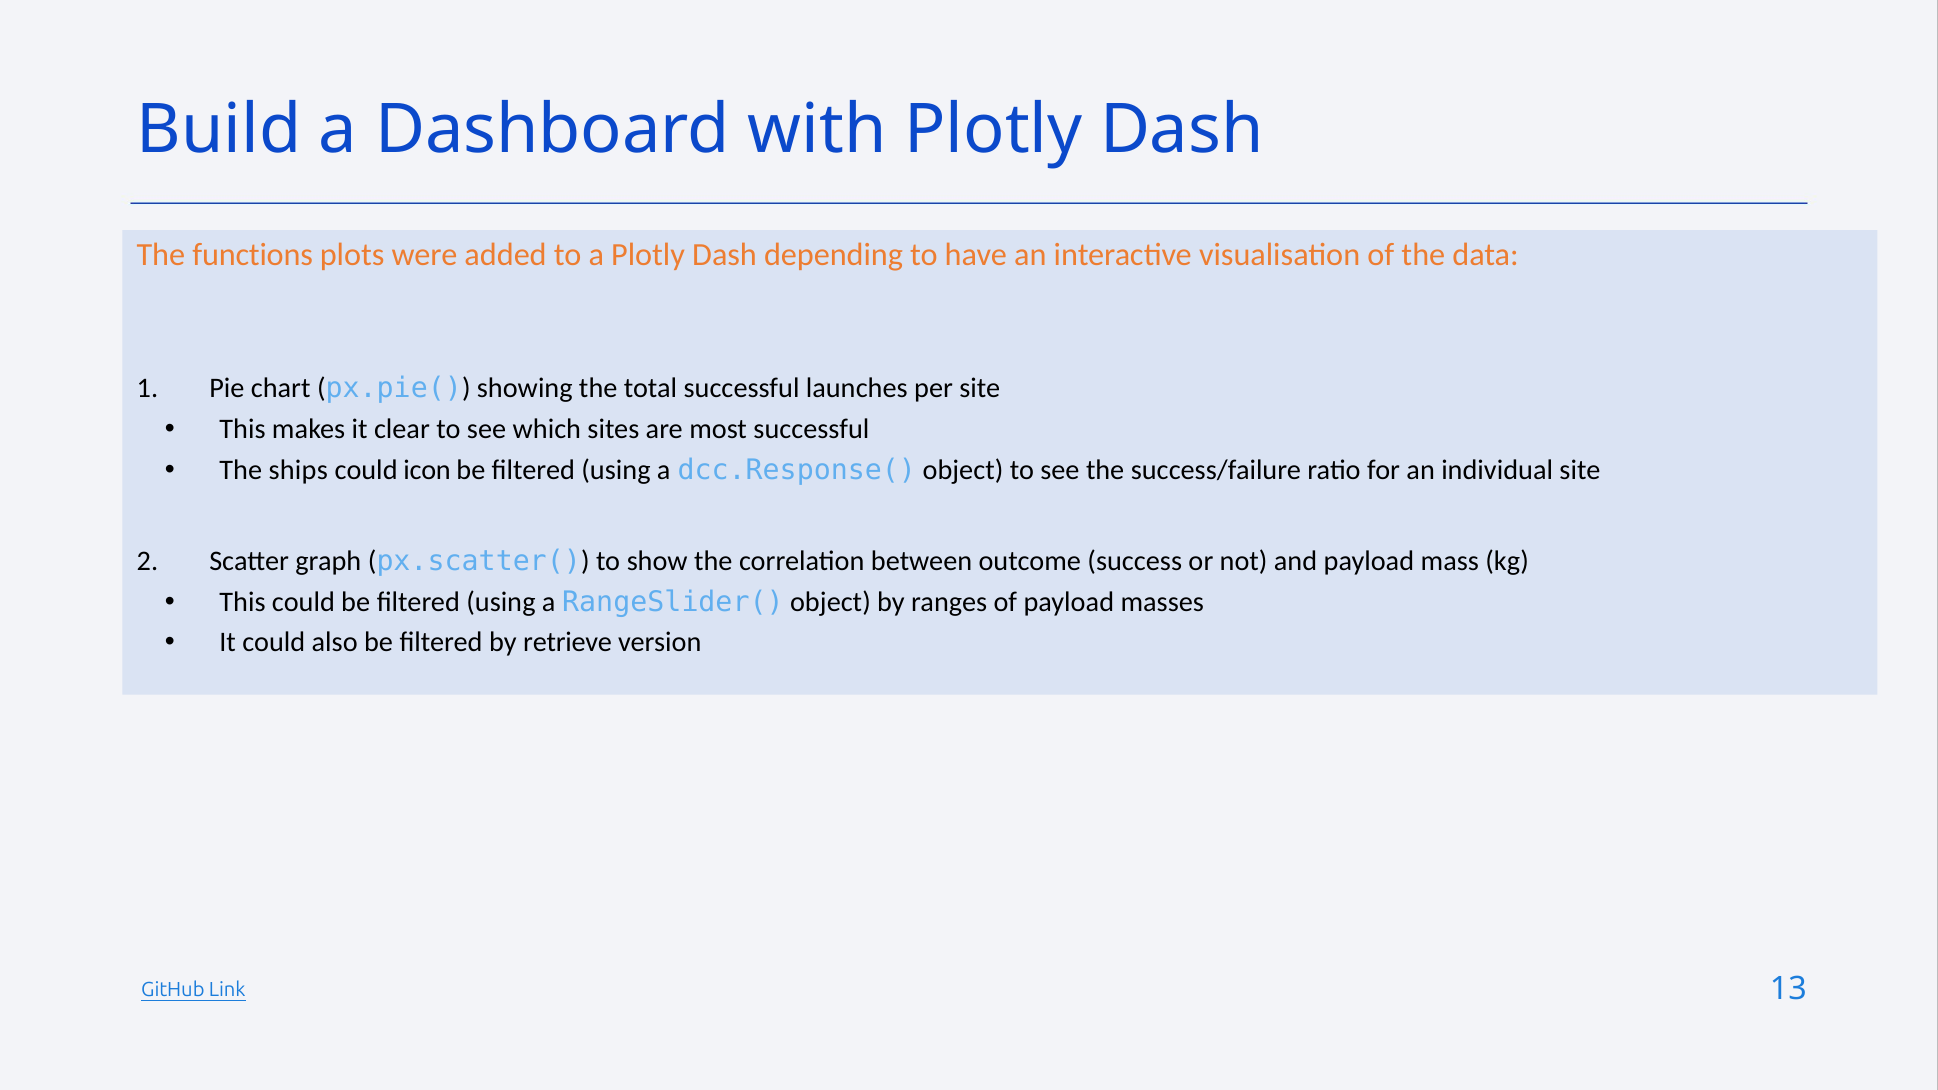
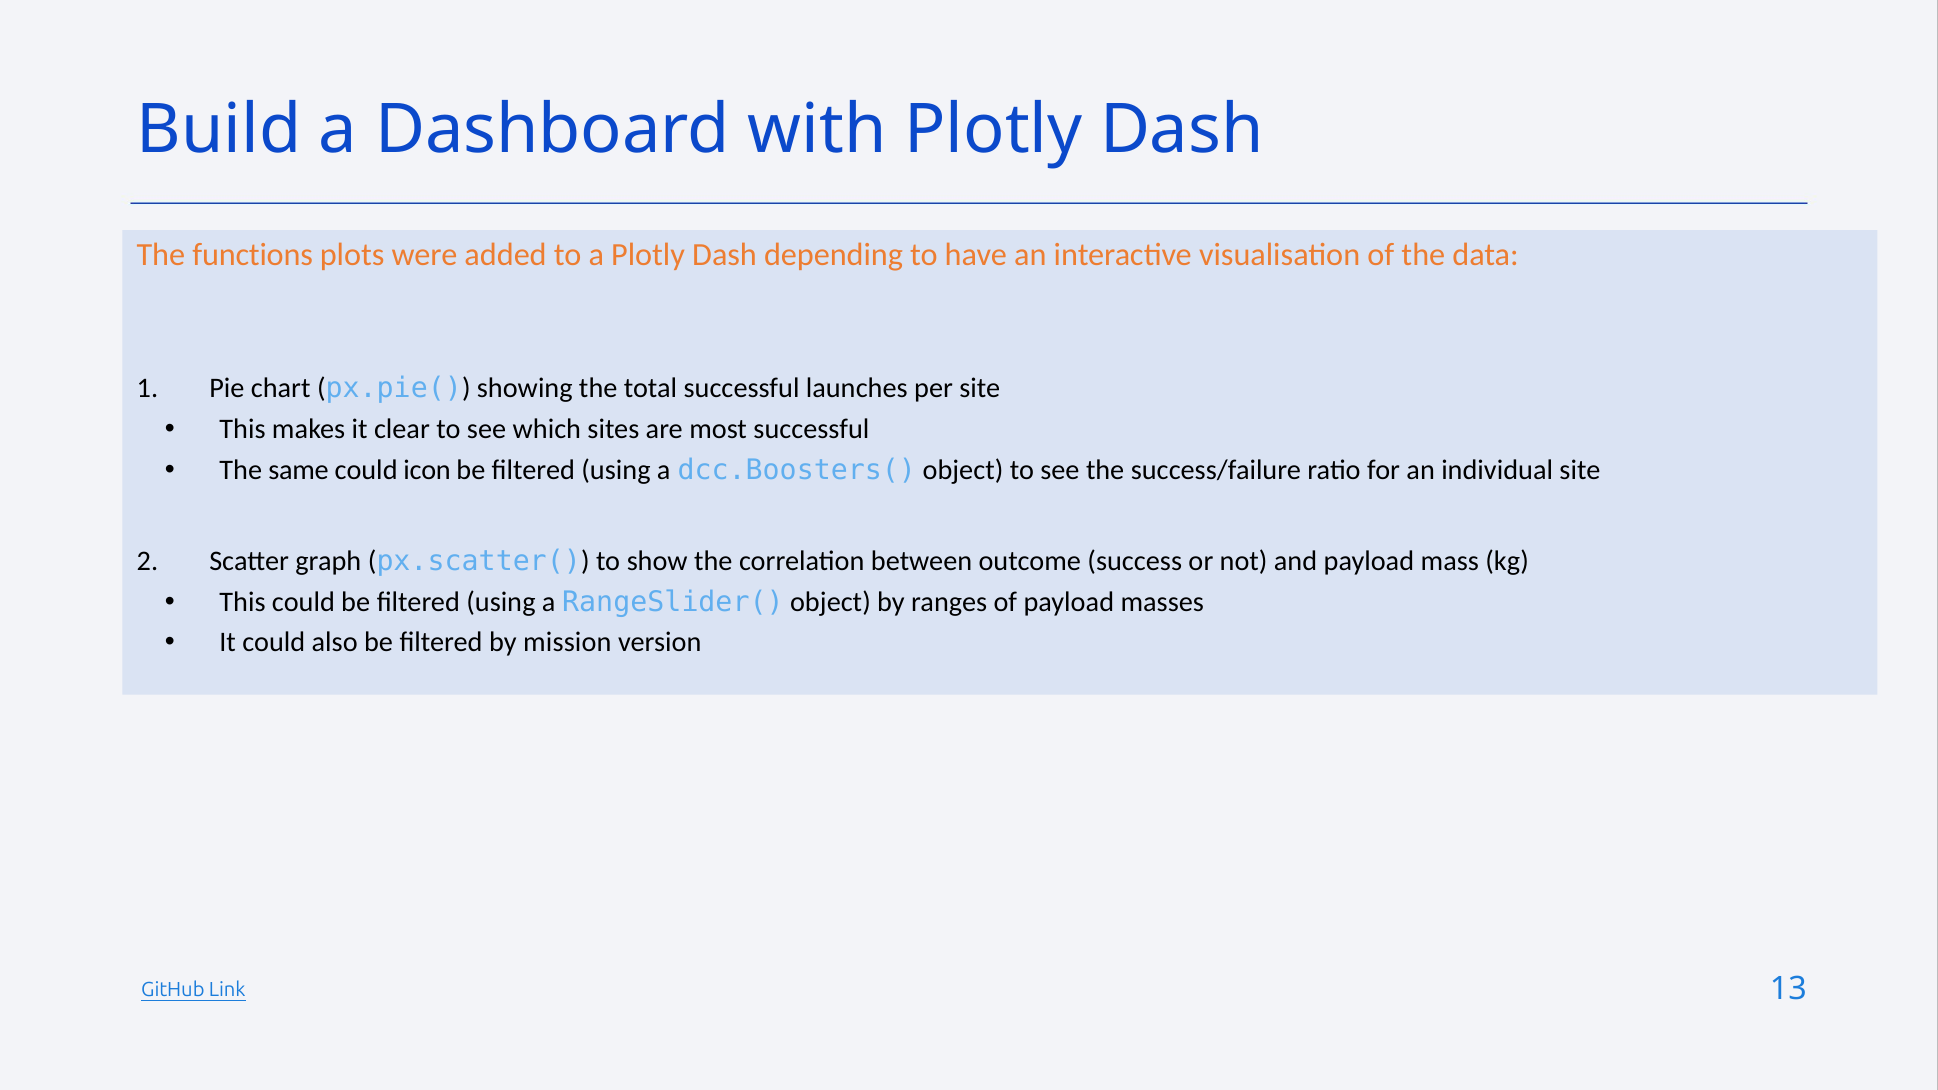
ships: ships -> same (298, 470)
dcc.Response(: dcc.Response( -> dcc.Boosters( (797, 470)
retrieve: retrieve -> mission (567, 643)
